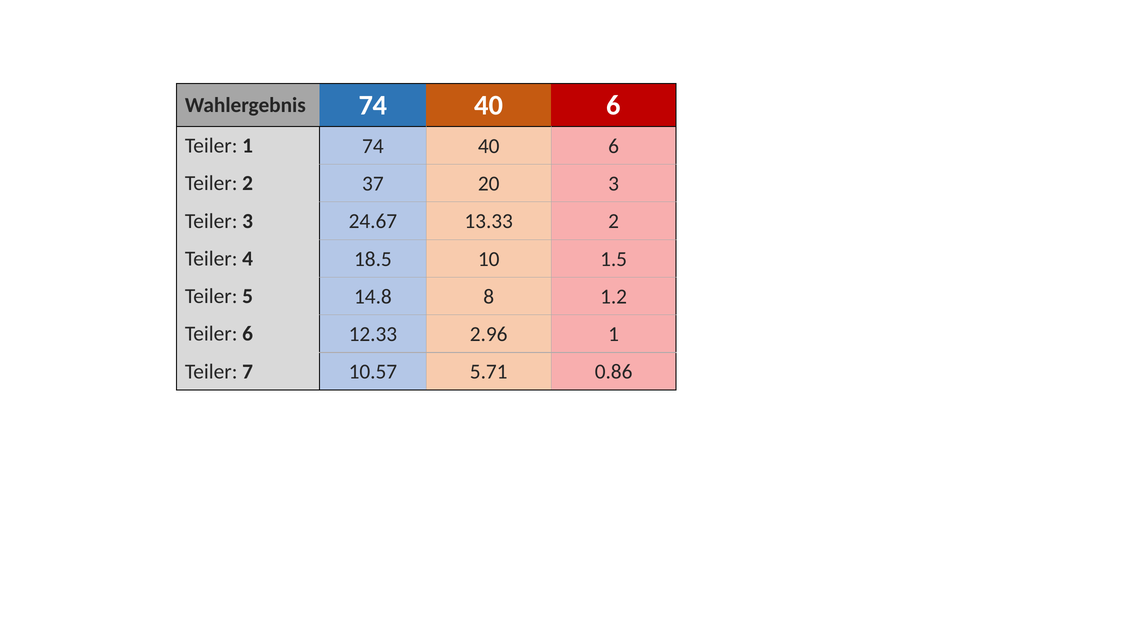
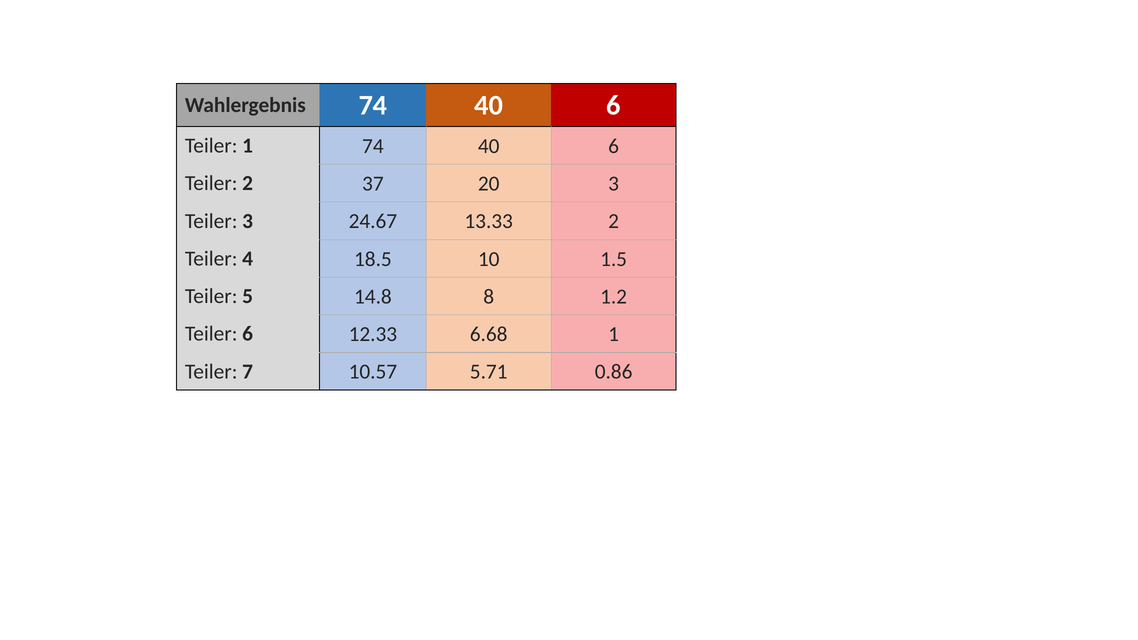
2.96: 2.96 -> 6.68 (489, 334)
